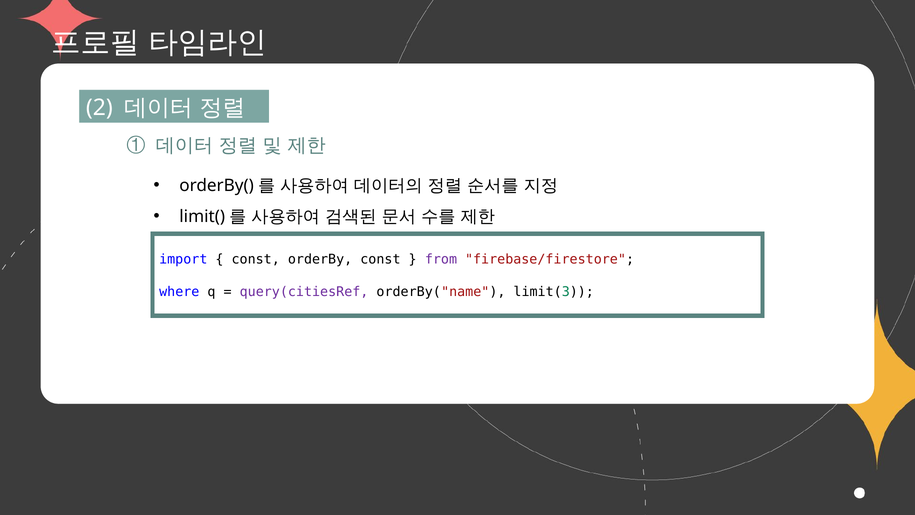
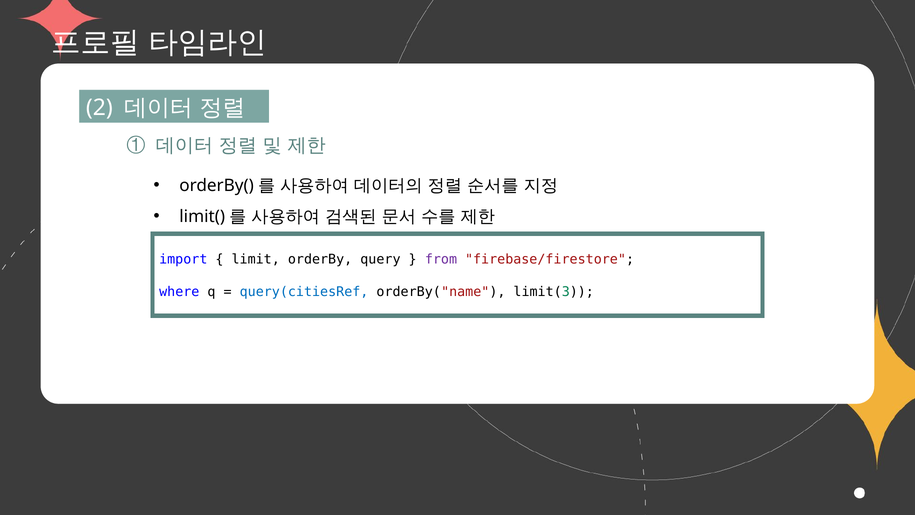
const: const -> limit (256, 259)
orderBy const: const -> query (380, 259)
query(citiesRef colour: purple -> blue (304, 291)
